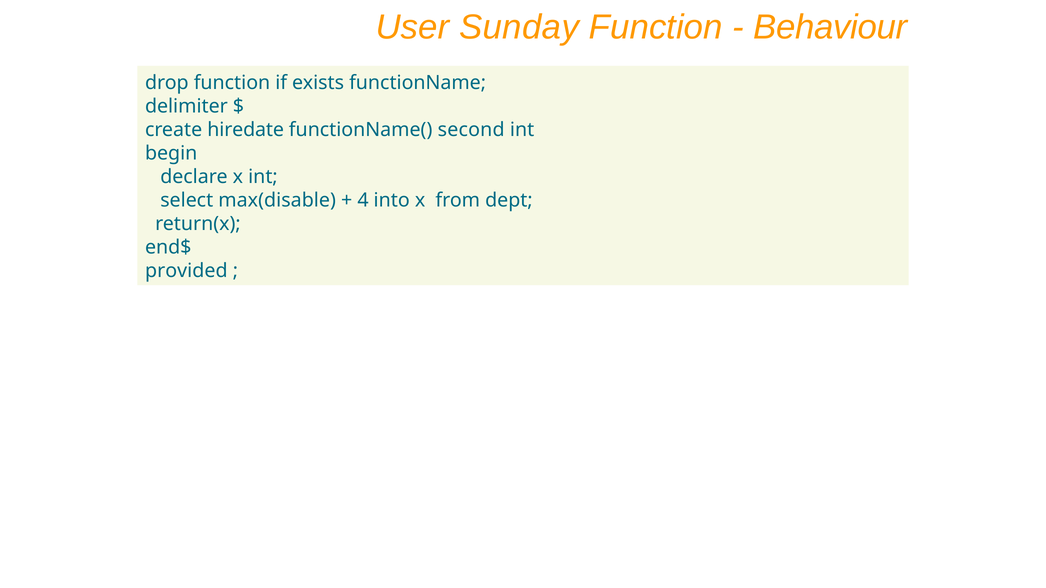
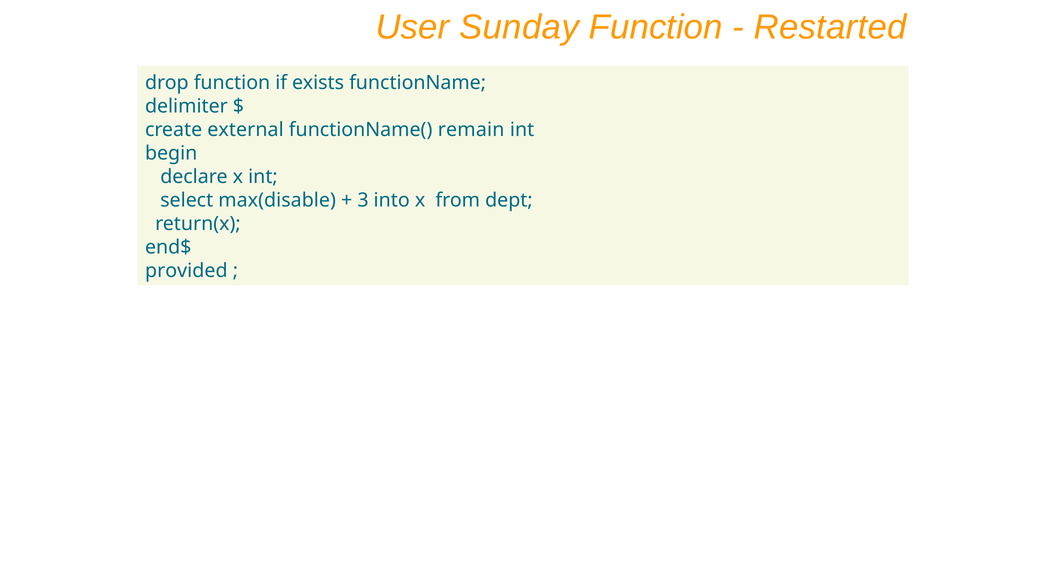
Behaviour: Behaviour -> Restarted (830, 27)
hiredate: hiredate -> external (246, 130)
second: second -> remain (471, 130)
4: 4 -> 3 (363, 200)
